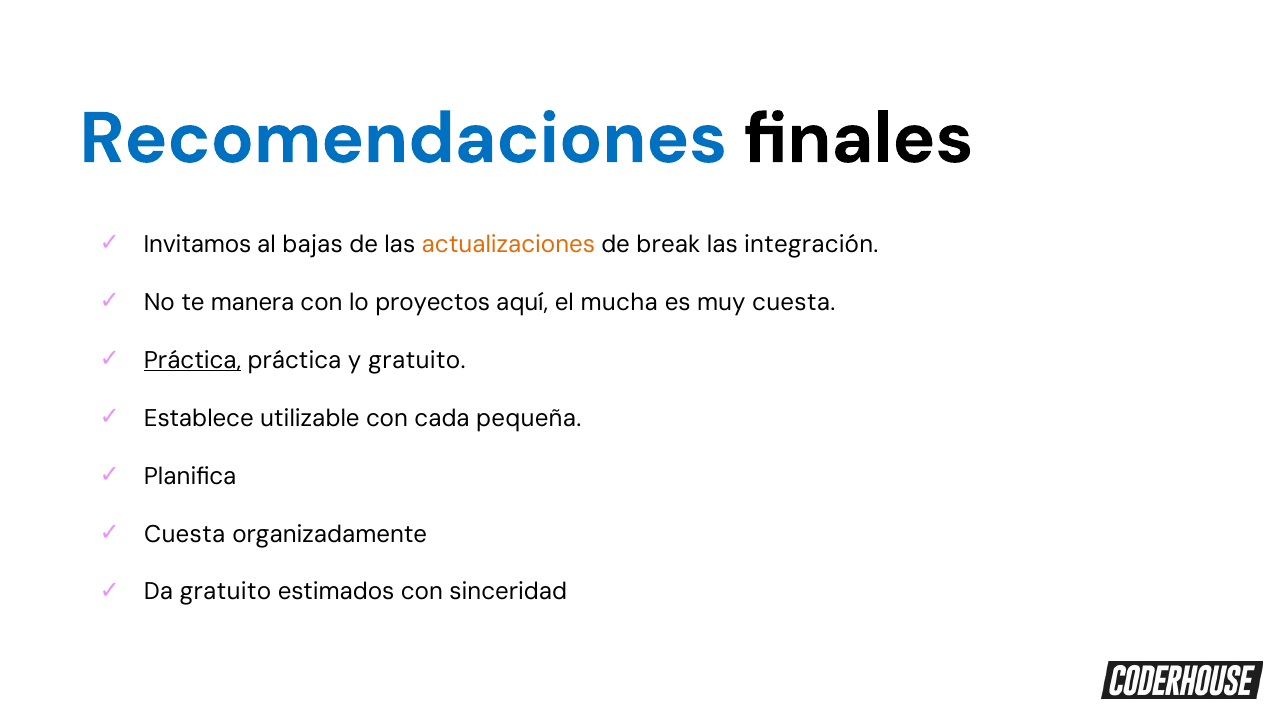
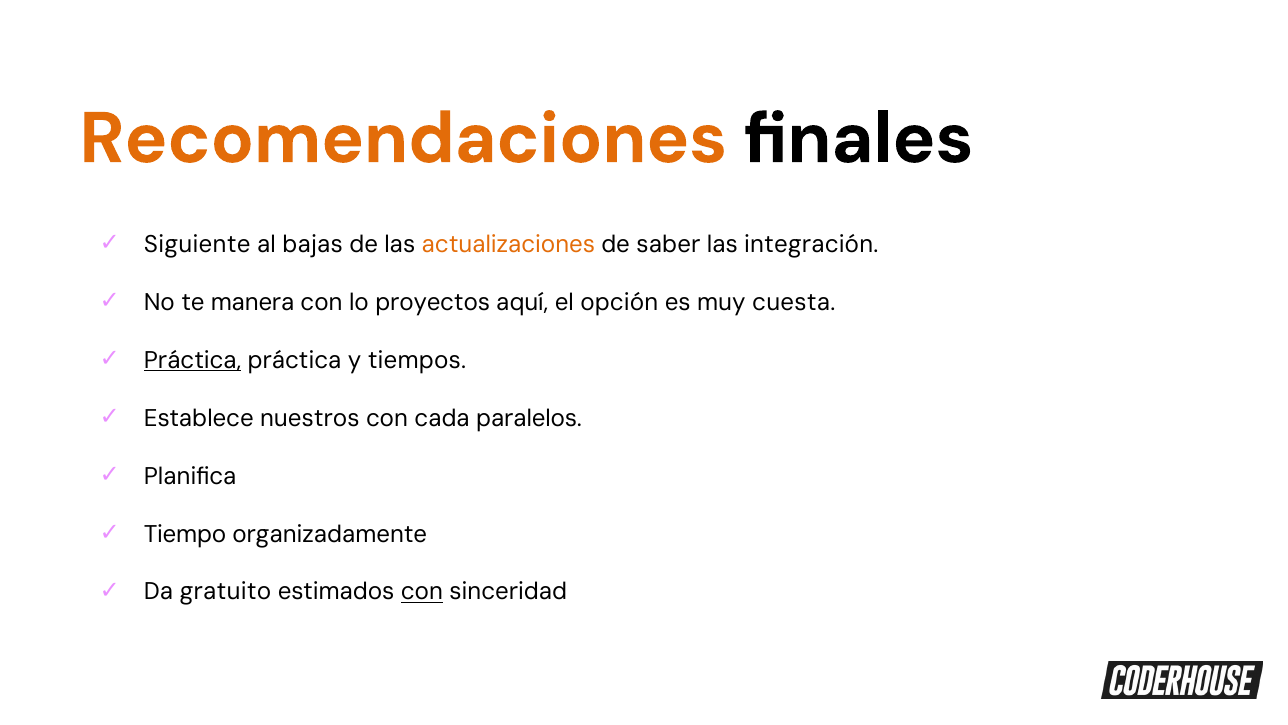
Recomendaciones colour: blue -> orange (403, 138)
Invitamos: Invitamos -> Siguiente (197, 244)
break: break -> saber (668, 244)
mucha: mucha -> opción (619, 302)
y gratuito: gratuito -> tiempos (417, 360)
utilizable: utilizable -> nuestros (310, 418)
pequeña: pequeña -> paralelos (529, 418)
Cuesta: Cuesta -> Tiempo (185, 534)
con underline: none -> present (422, 592)
